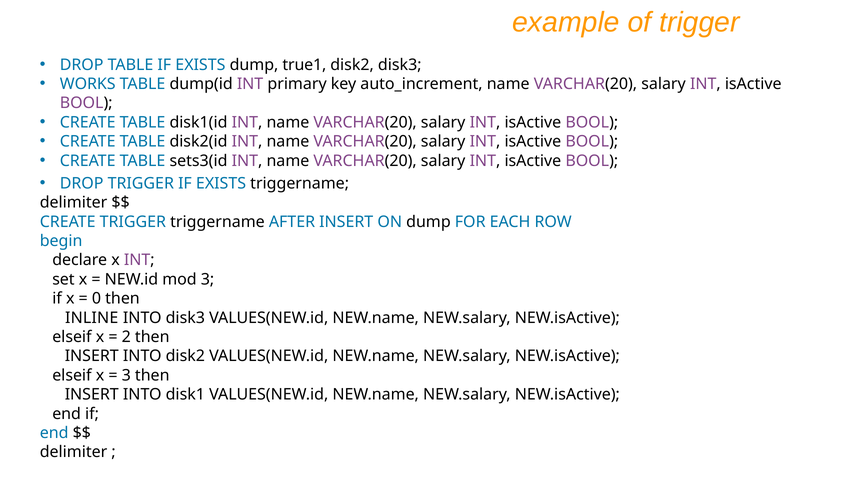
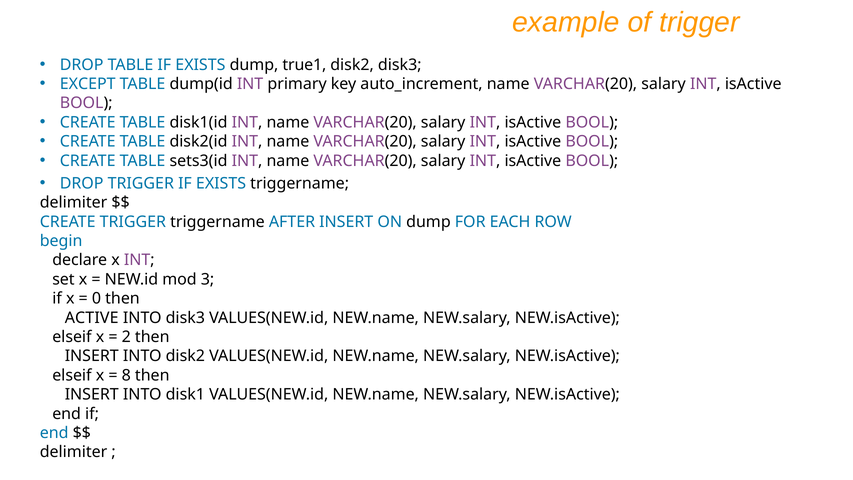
WORKS: WORKS -> EXCEPT (88, 84)
INLINE: INLINE -> ACTIVE (92, 318)
3: 3 -> 8 (126, 375)
